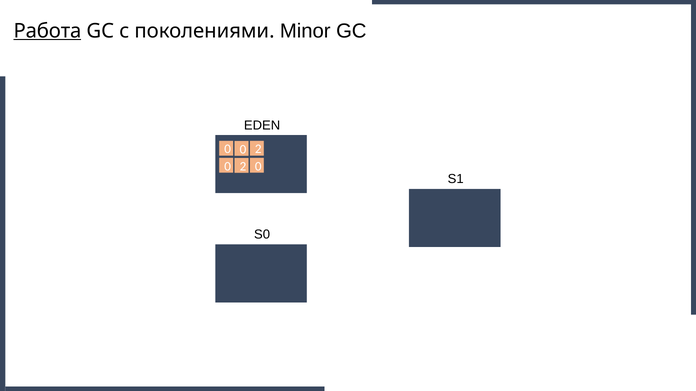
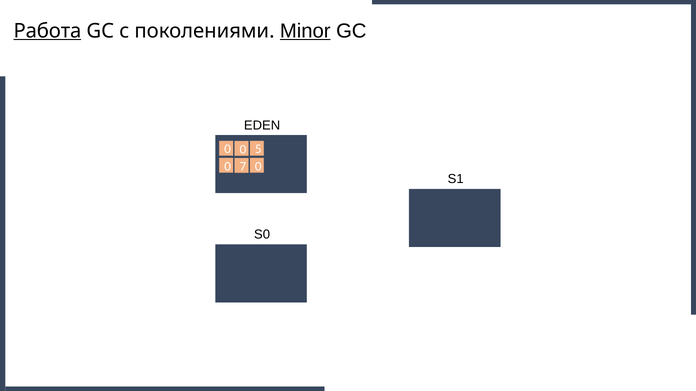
Minor underline: none -> present (305, 31)
0 0 2: 2 -> 5 (258, 149)
2: 2 -> 7 (243, 167)
